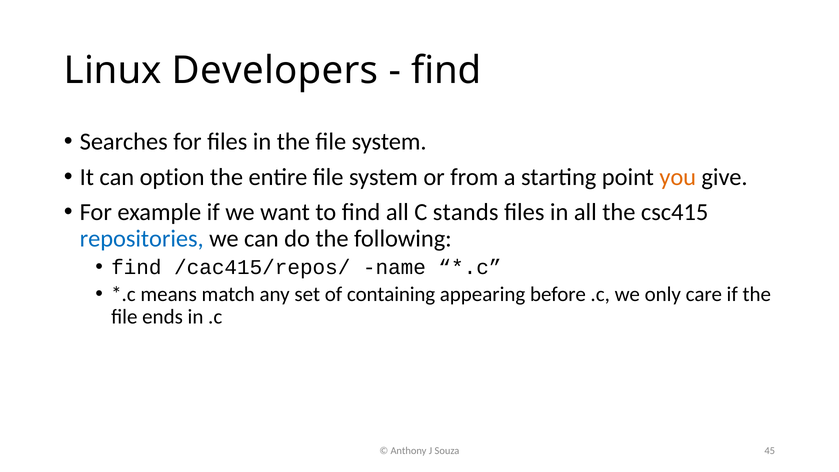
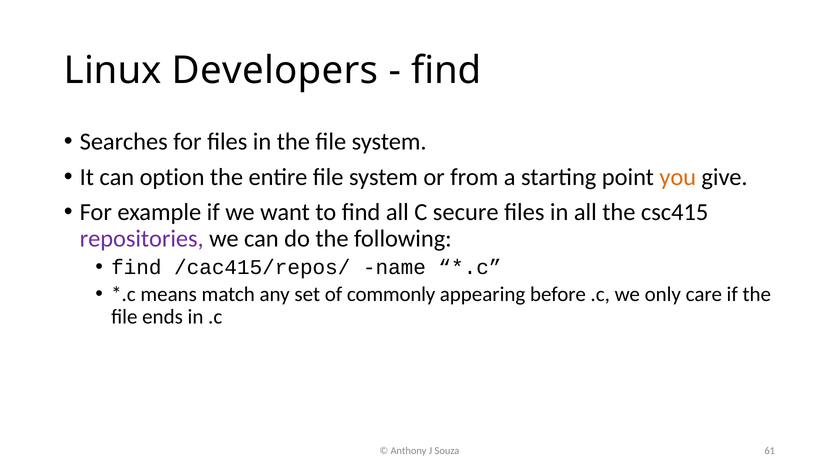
stands: stands -> secure (466, 212)
repositories colour: blue -> purple (142, 238)
containing: containing -> commonly (391, 294)
45: 45 -> 61 (770, 451)
